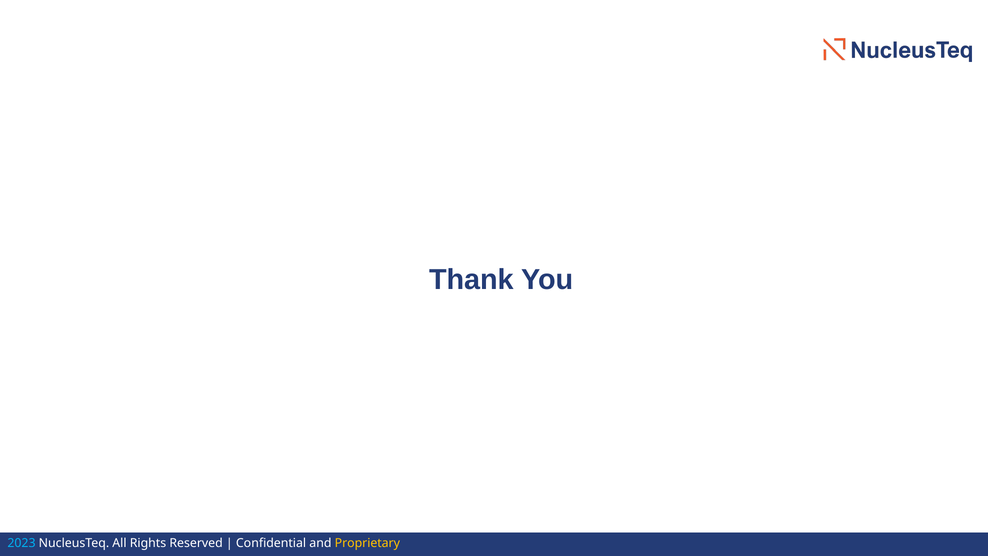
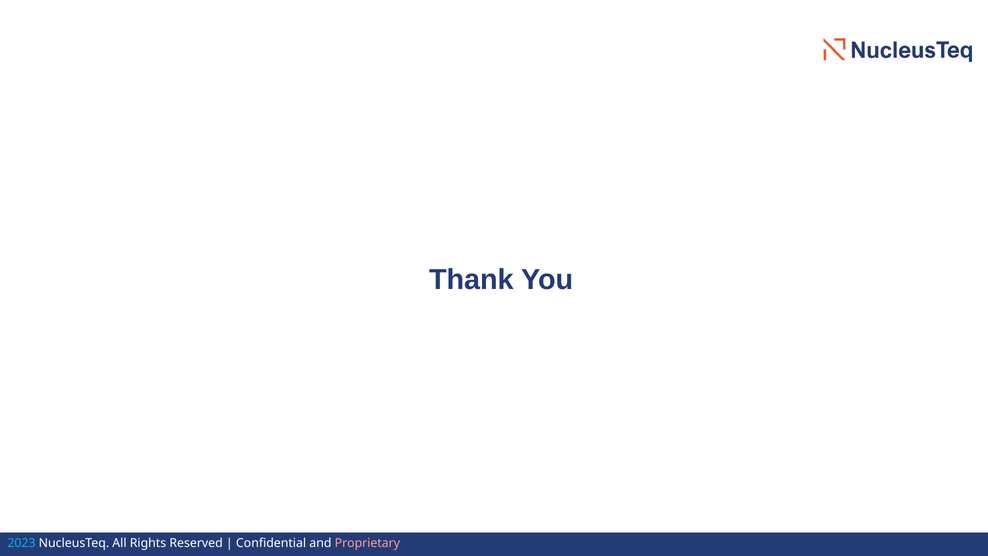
Proprietary colour: yellow -> pink (367, 543)
